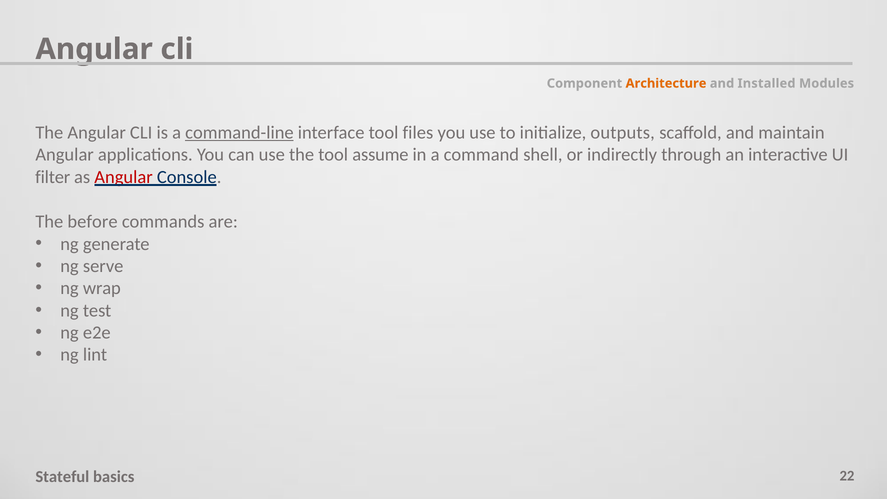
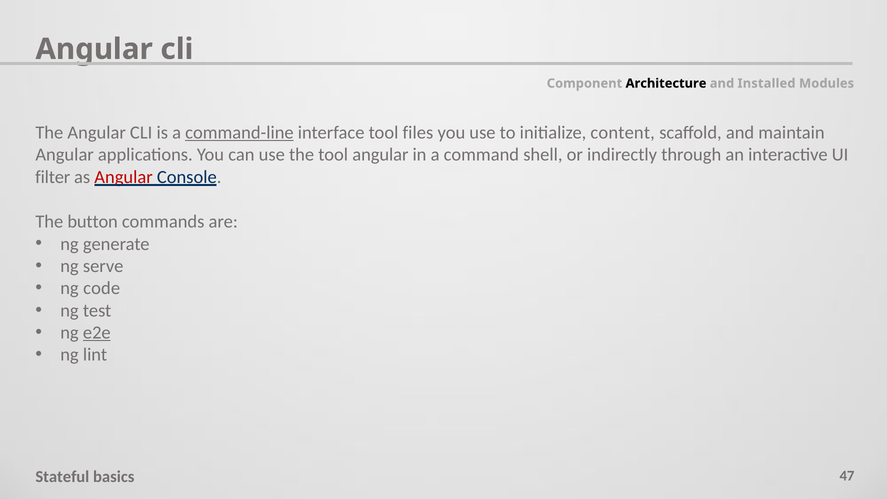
Architecture colour: orange -> black (666, 83)
outputs: outputs -> content (623, 133)
tool assume: assume -> angular (380, 155)
before: before -> button (93, 222)
wrap: wrap -> code (102, 288)
e2e underline: none -> present (97, 333)
22: 22 -> 47 (847, 476)
